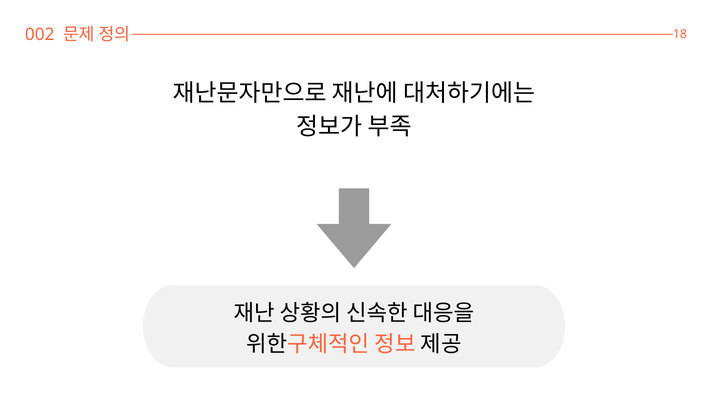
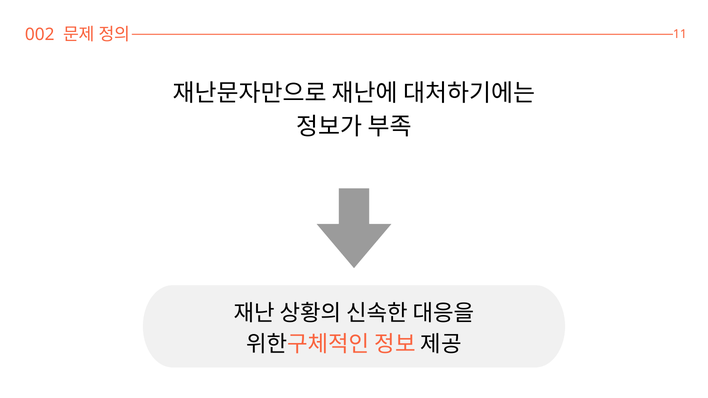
18: 18 -> 11 (680, 34)
